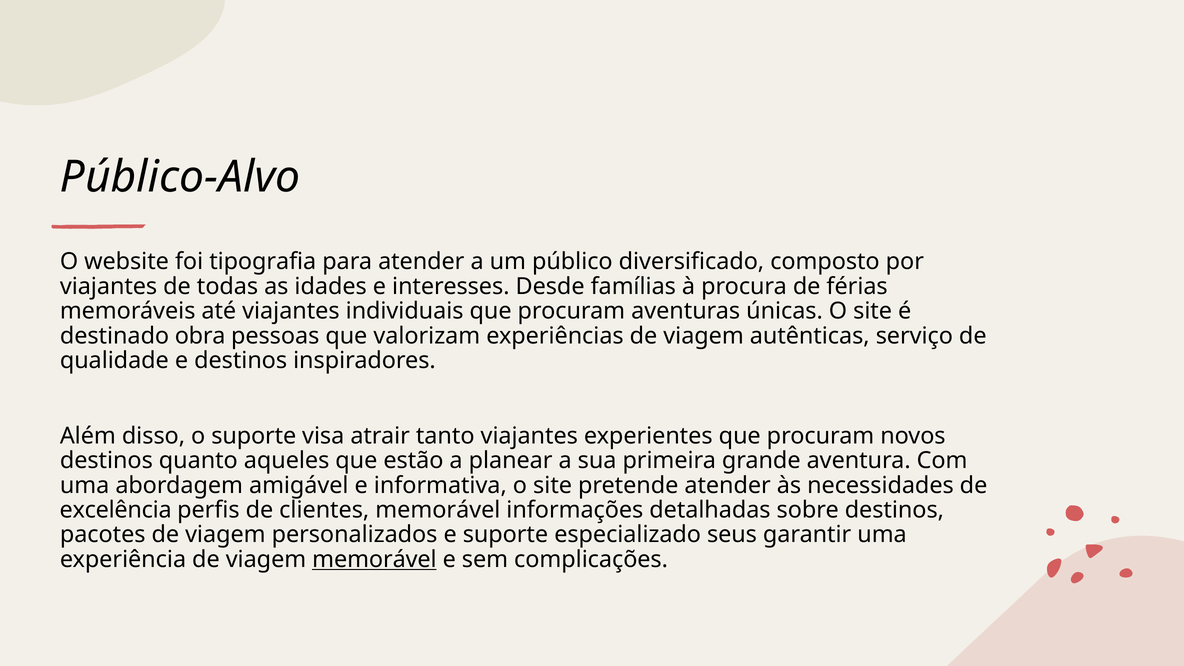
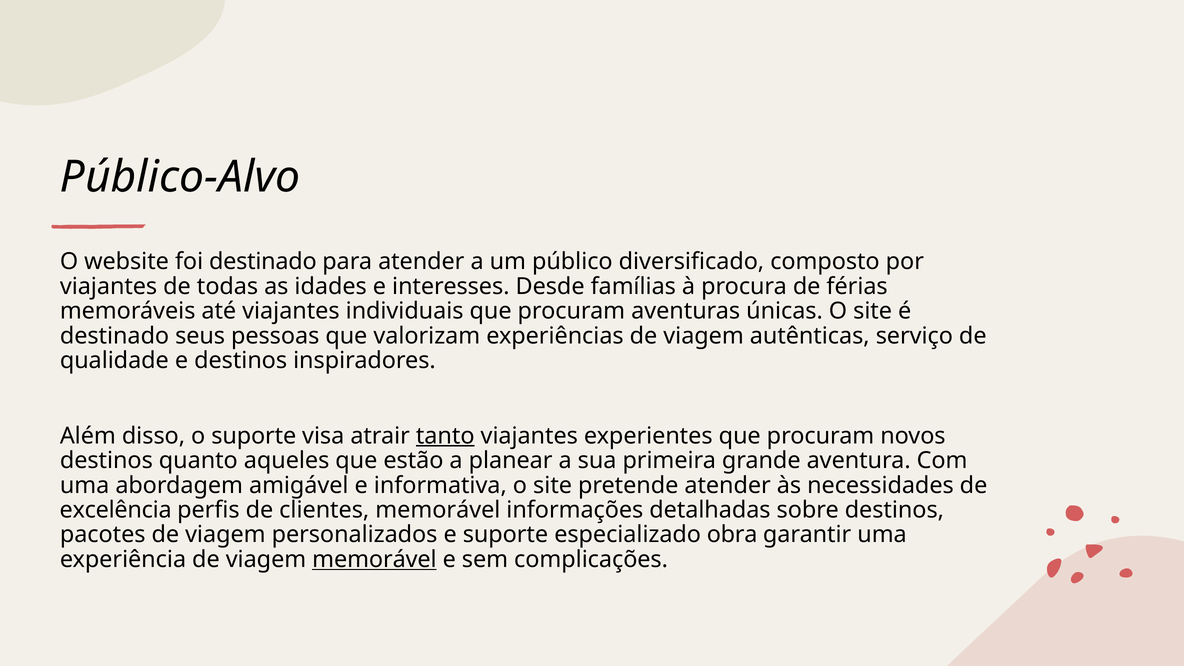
foi tipografia: tipografia -> destinado (263, 262)
obra: obra -> seus (200, 336)
tanto underline: none -> present (445, 436)
seus: seus -> obra (732, 535)
